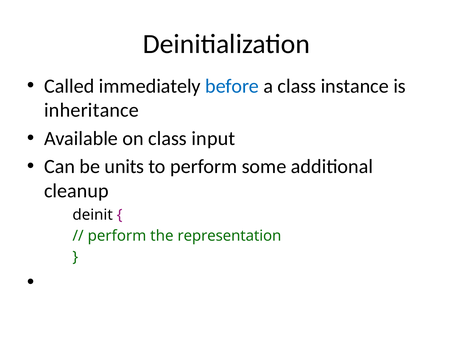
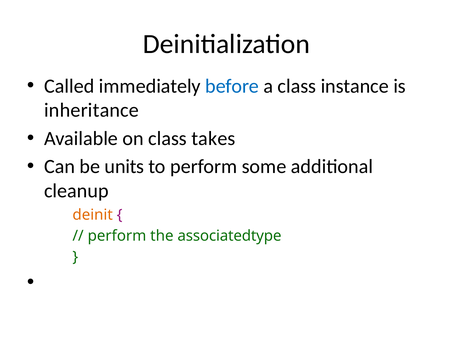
input: input -> takes (213, 138)
deinit colour: black -> orange (93, 215)
representation: representation -> associatedtype (229, 236)
